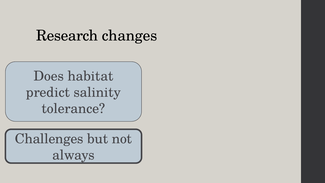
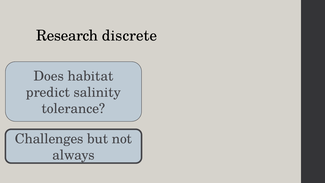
changes: changes -> discrete (129, 36)
